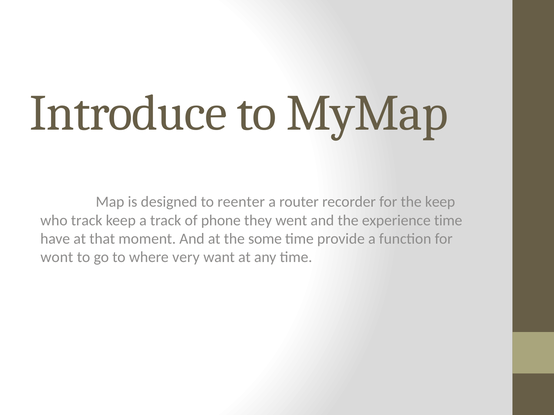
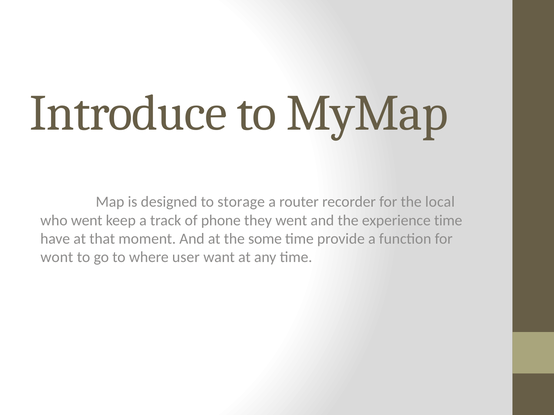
reenter: reenter -> storage (241, 202)
the keep: keep -> local (440, 202)
who track: track -> went (87, 221)
very: very -> user (186, 258)
